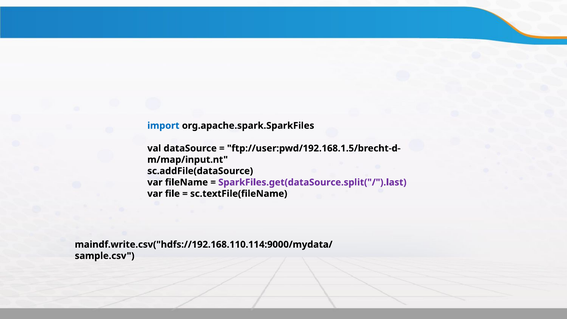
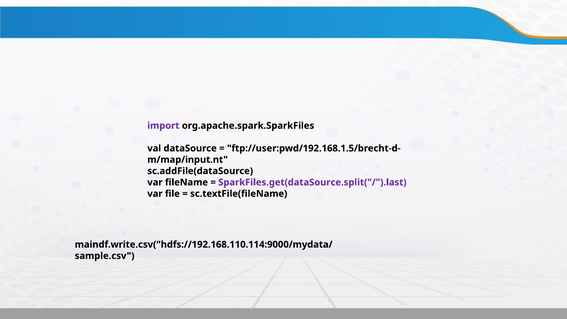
import colour: blue -> purple (163, 126)
